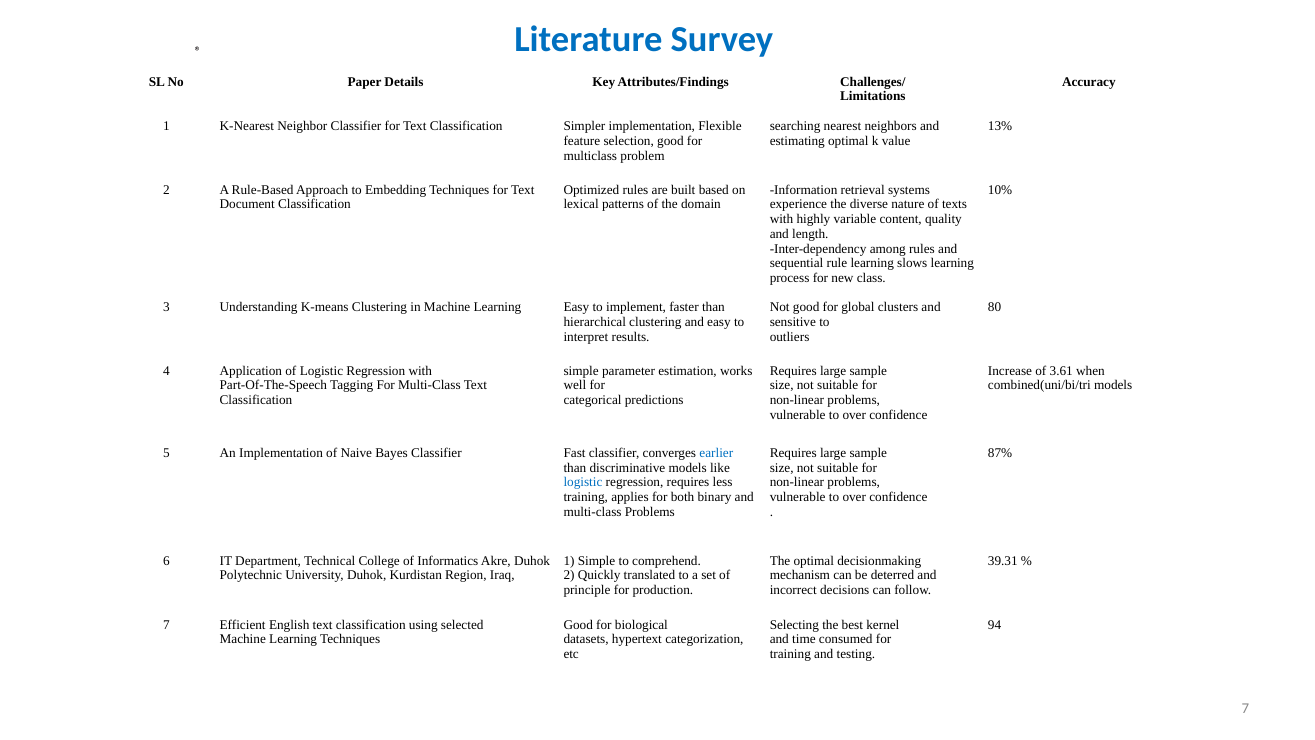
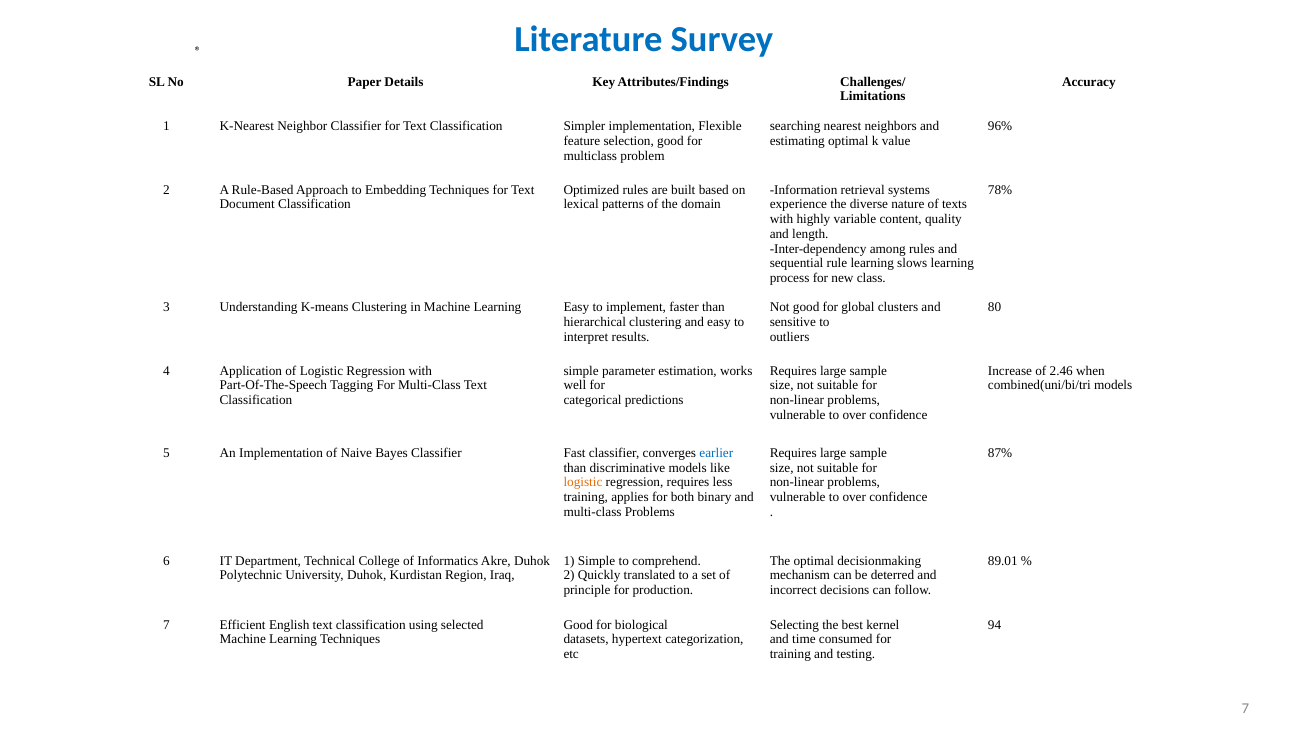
13%: 13% -> 96% (1000, 126)
10%: 10% -> 78% (1000, 190)
3.61: 3.61 -> 2.46 (1061, 371)
logistic colour: blue -> orange (583, 482)
39.31: 39.31 -> 89.01 (1003, 561)
